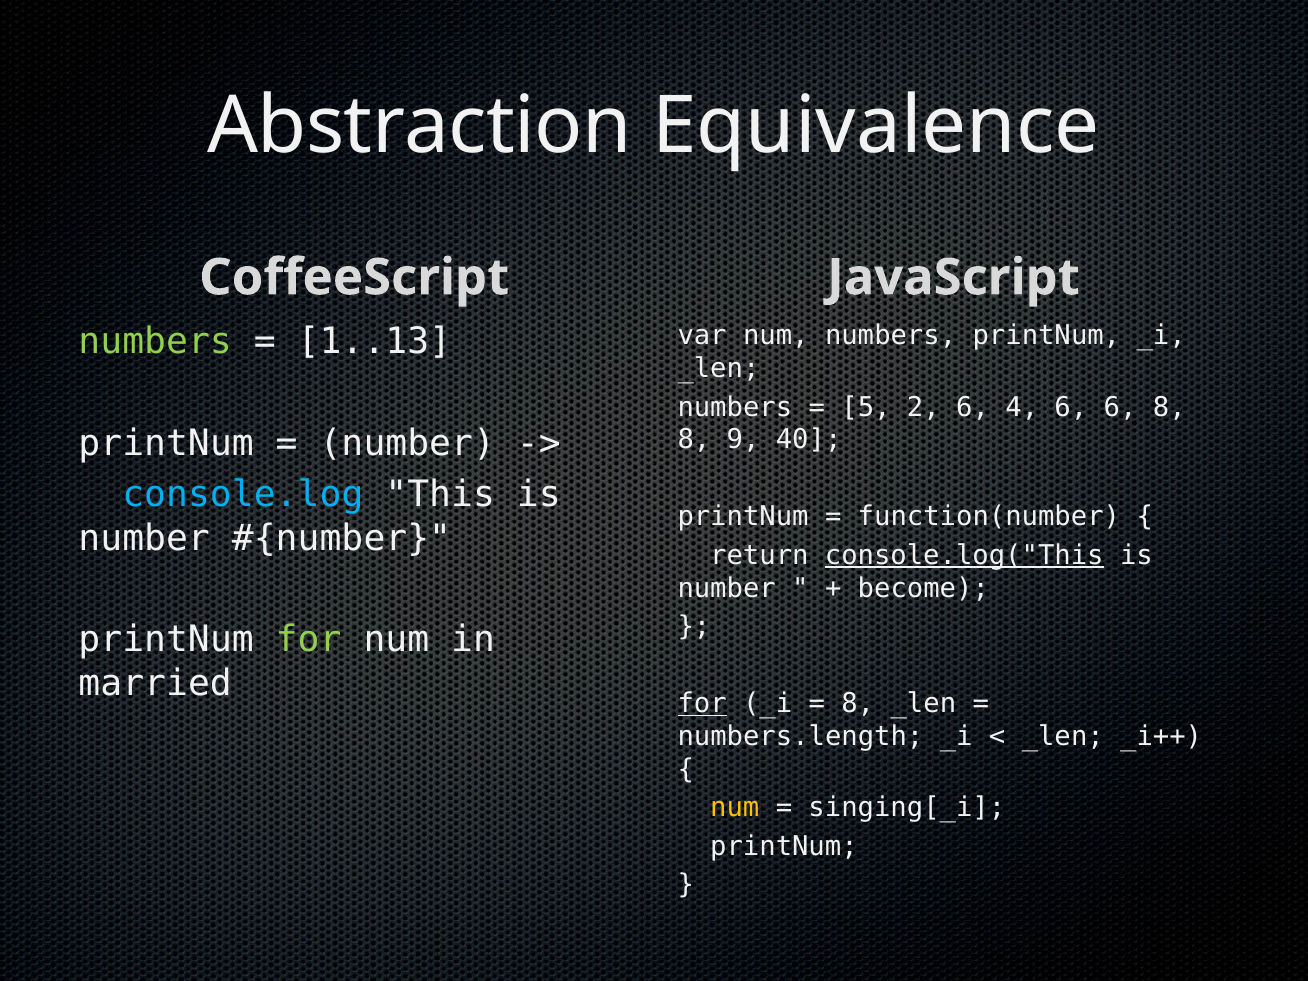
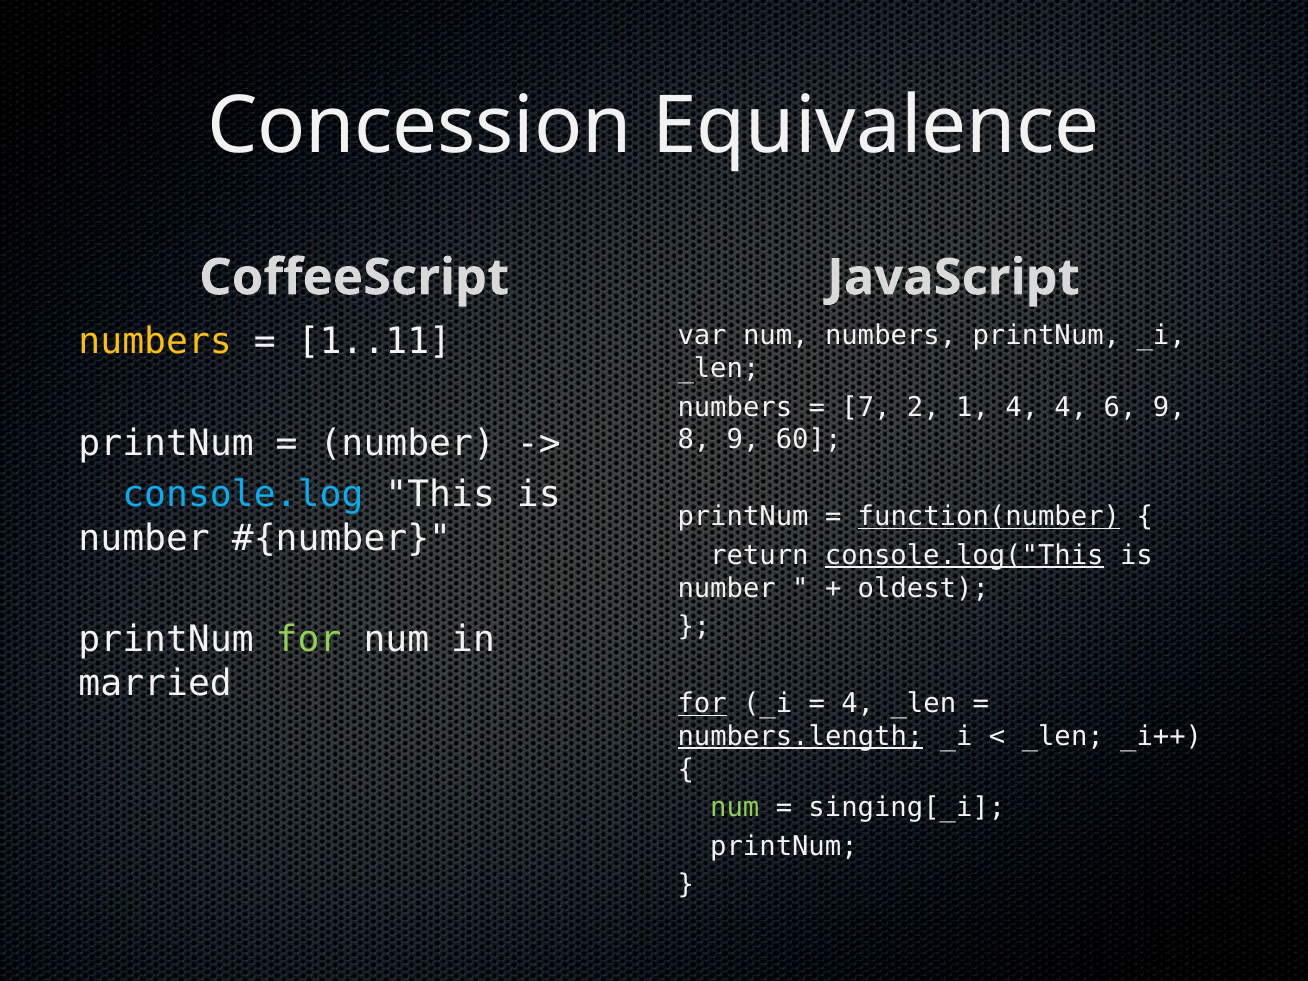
Abstraction: Abstraction -> Concession (419, 127)
numbers colour: light green -> yellow (155, 342)
1..13: 1..13 -> 1..11 (374, 342)
5: 5 -> 7 (866, 407)
2 6: 6 -> 1 (973, 407)
4 6: 6 -> 4 (1071, 407)
6 8: 8 -> 9 (1169, 407)
40: 40 -> 60 (809, 440)
function(number underline: none -> present (989, 517)
become: become -> oldest (923, 588)
8: 8 -> 4 (858, 704)
numbers.length underline: none -> present (800, 736)
num colour: yellow -> light green (735, 808)
